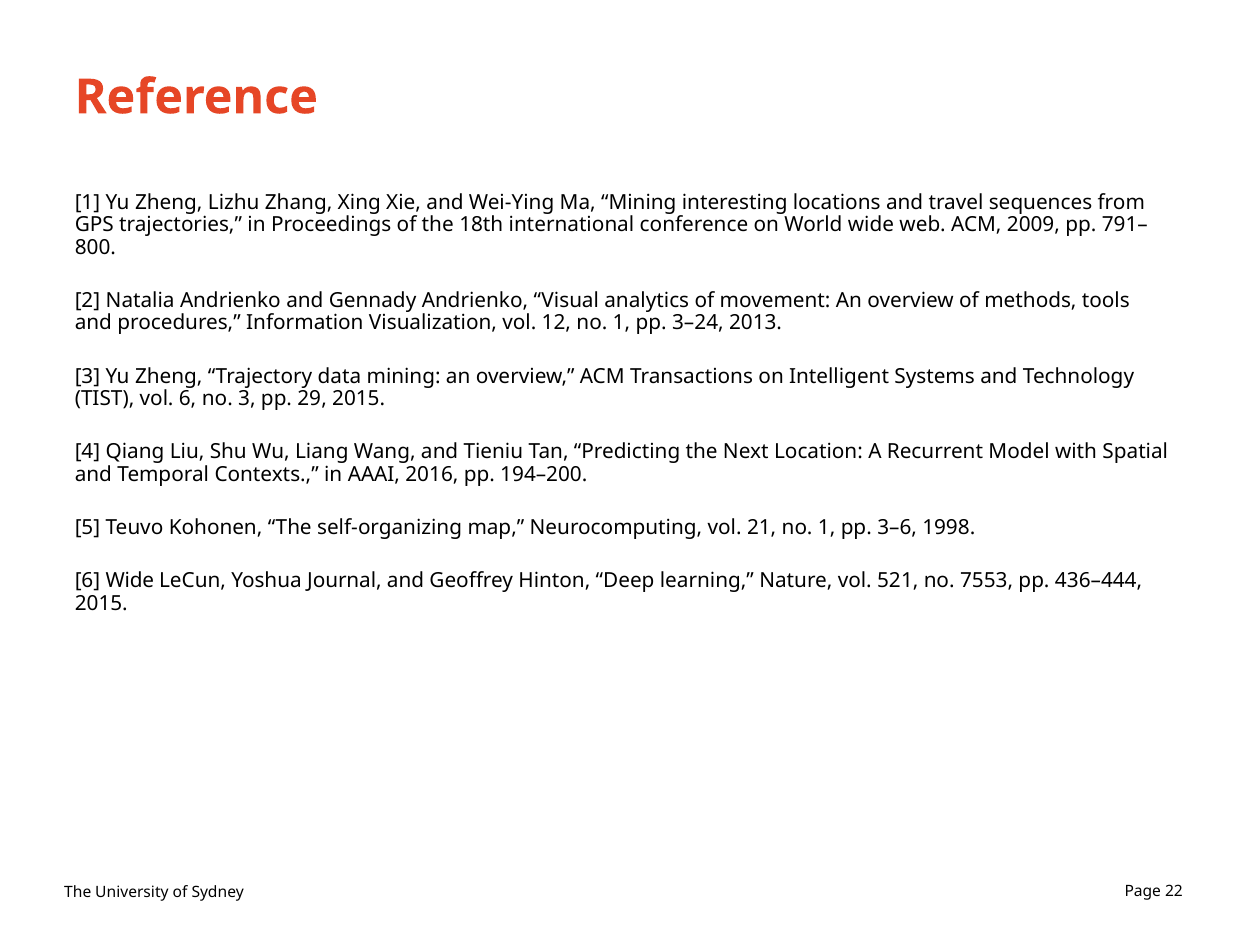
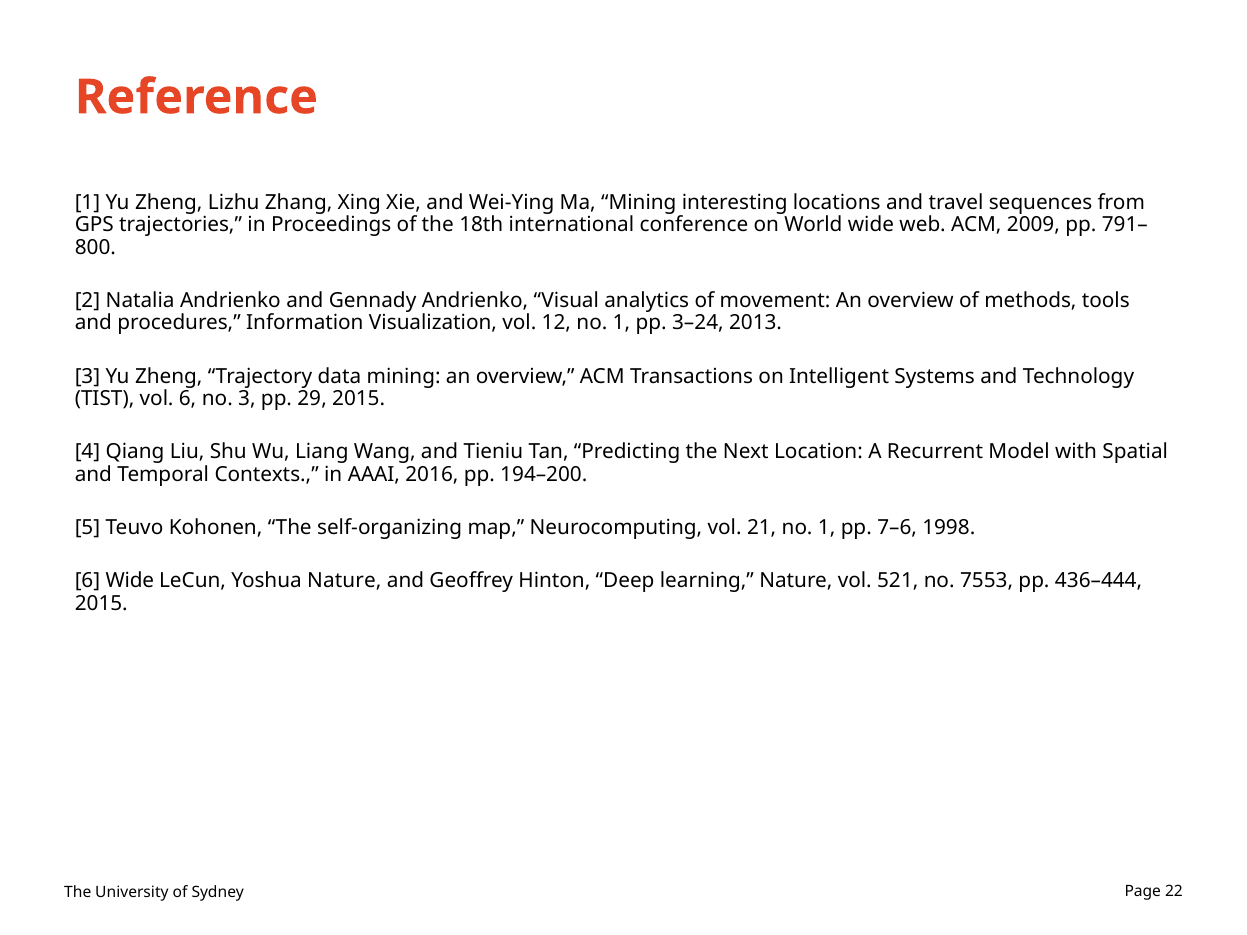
3–6: 3–6 -> 7–6 (897, 528)
Yoshua Journal: Journal -> Nature (344, 581)
